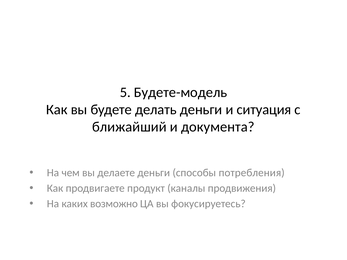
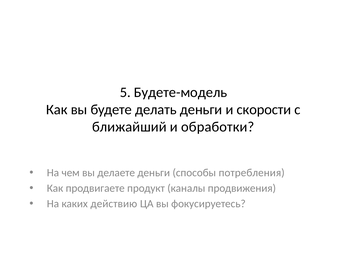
ситуация: ситуация -> скорости (264, 110)
документа: документа -> обработки (218, 127)
возможно: возможно -> действию (114, 204)
